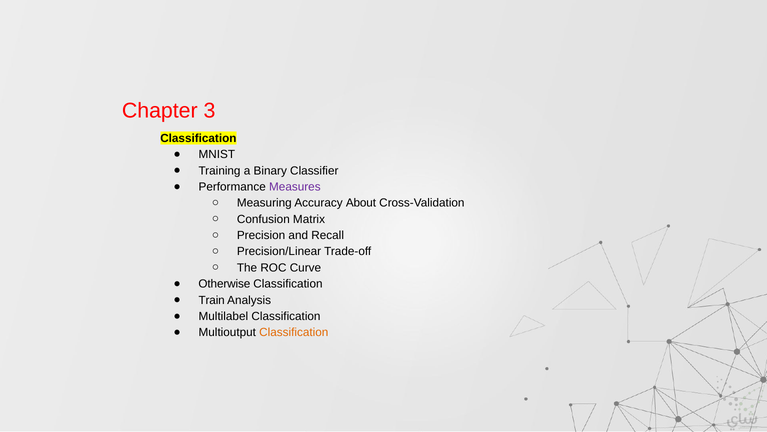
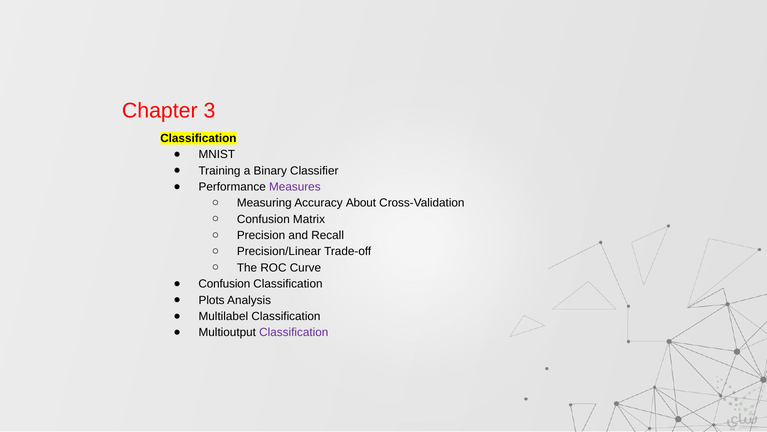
Otherwise: Otherwise -> Confusion (224, 284)
Train: Train -> Plots (212, 300)
Classification colour: orange -> purple (294, 332)
